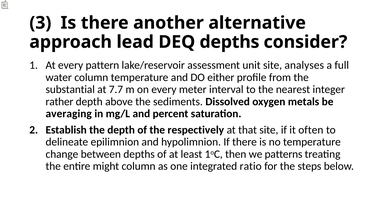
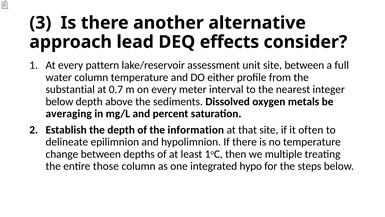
DEQ depths: depths -> effects (229, 42)
site analyses: analyses -> between (304, 65)
7.7: 7.7 -> 0.7 (116, 89)
rather: rather -> below (59, 101)
respectively: respectively -> information (196, 130)
patterns: patterns -> multiple (284, 154)
might: might -> those (106, 166)
ratio: ratio -> hypo (251, 166)
